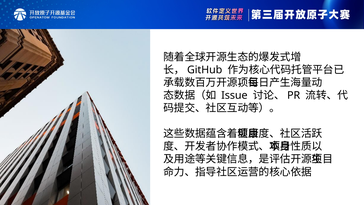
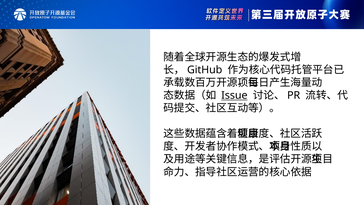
Issue underline: none -> present (234, 95)
